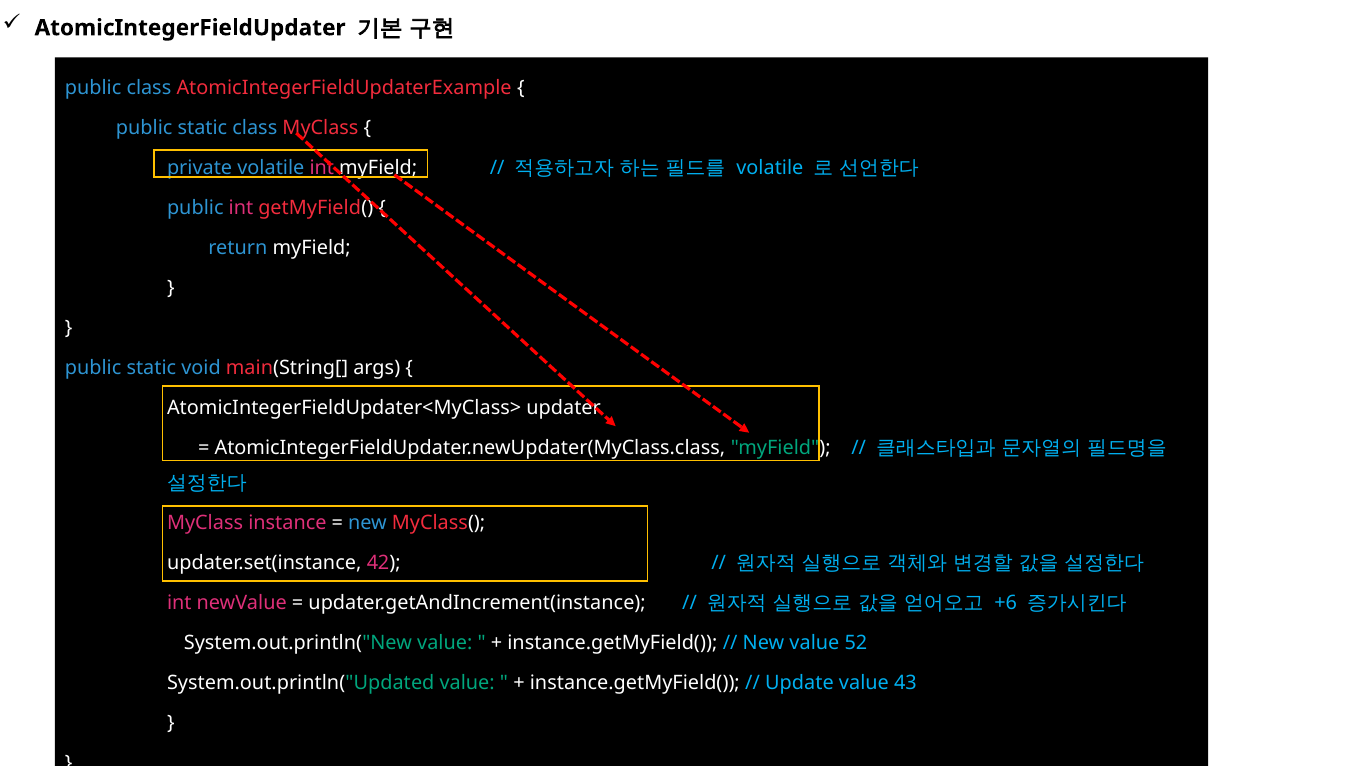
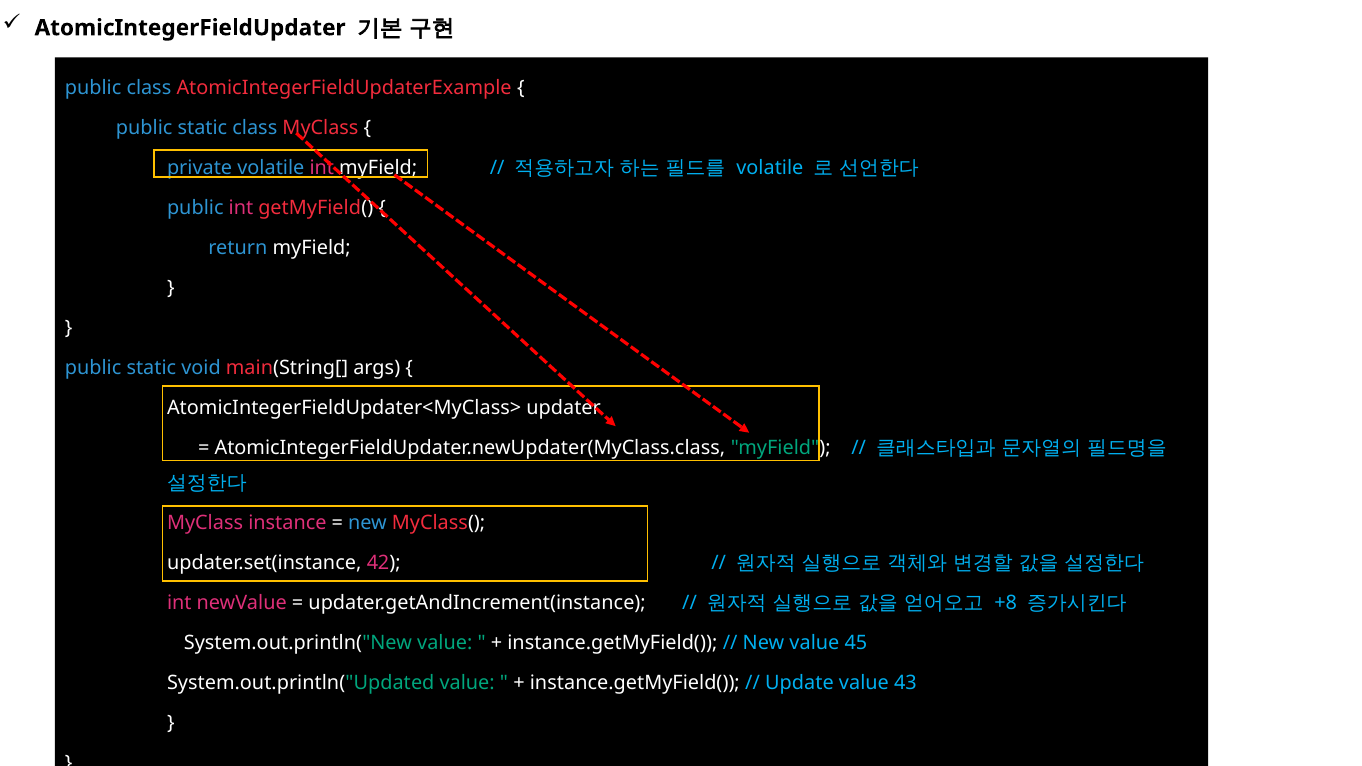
+6: +6 -> +8 (1006, 603)
52: 52 -> 45 (856, 643)
